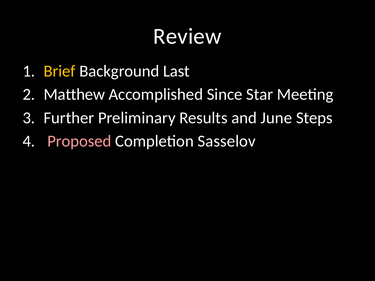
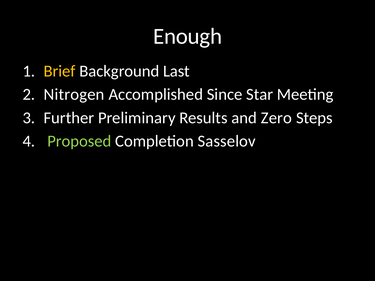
Review: Review -> Enough (188, 36)
Matthew: Matthew -> Nitrogen (74, 95)
June: June -> Zero (276, 118)
Proposed colour: pink -> light green (79, 141)
